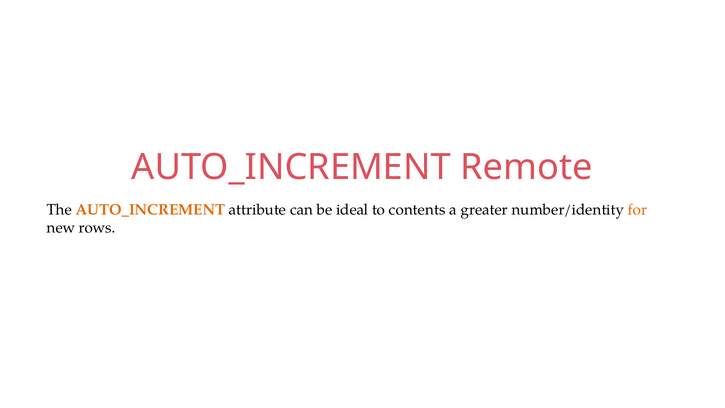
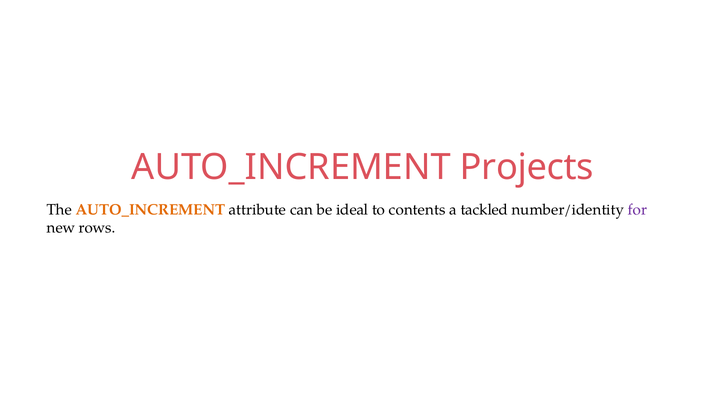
Remote: Remote -> Projects (527, 167)
greater: greater -> tackled (484, 209)
for colour: orange -> purple (637, 209)
